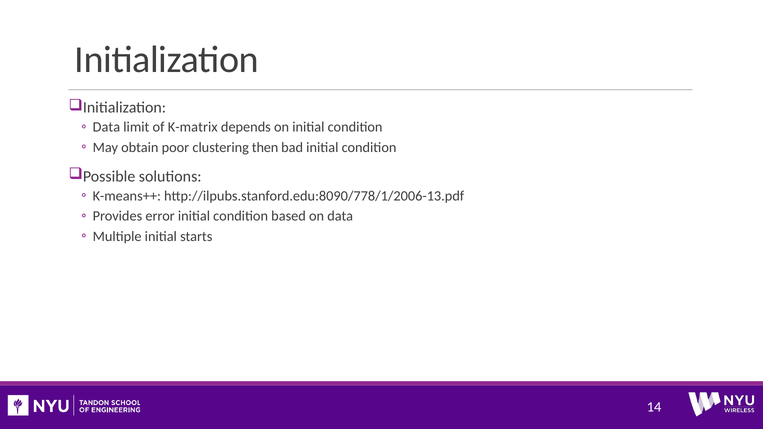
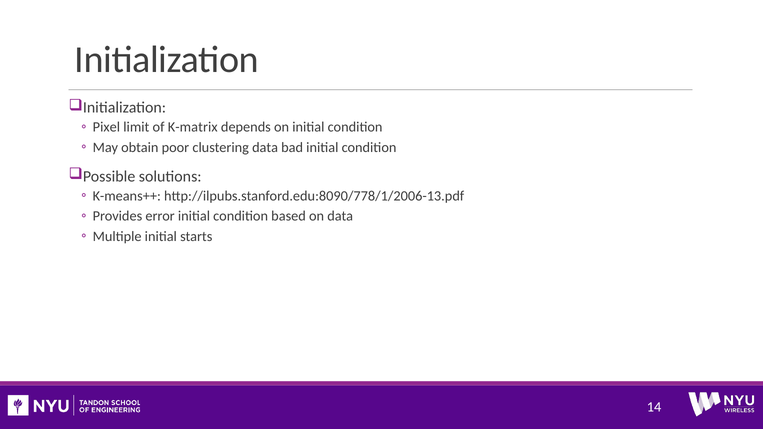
Data: Data -> Pixel (106, 127)
clustering then: then -> data (265, 147)
